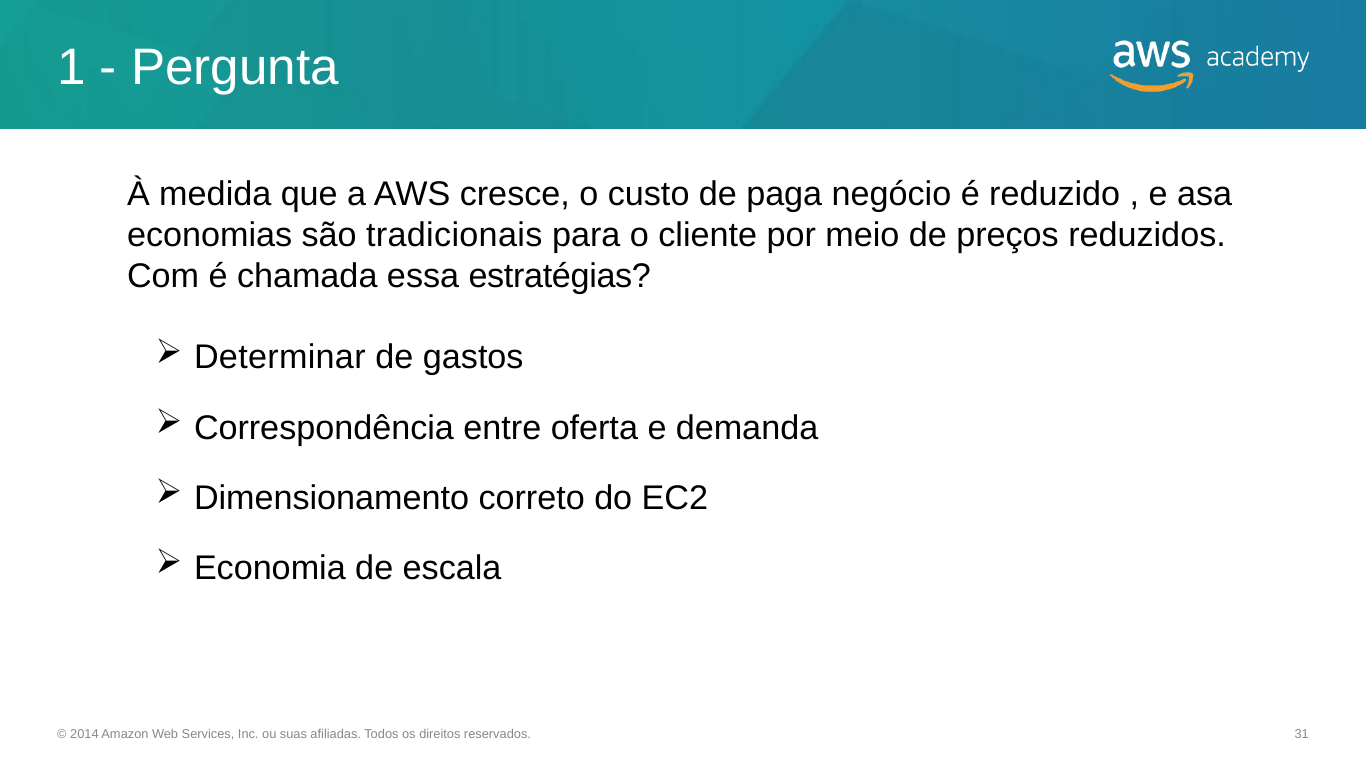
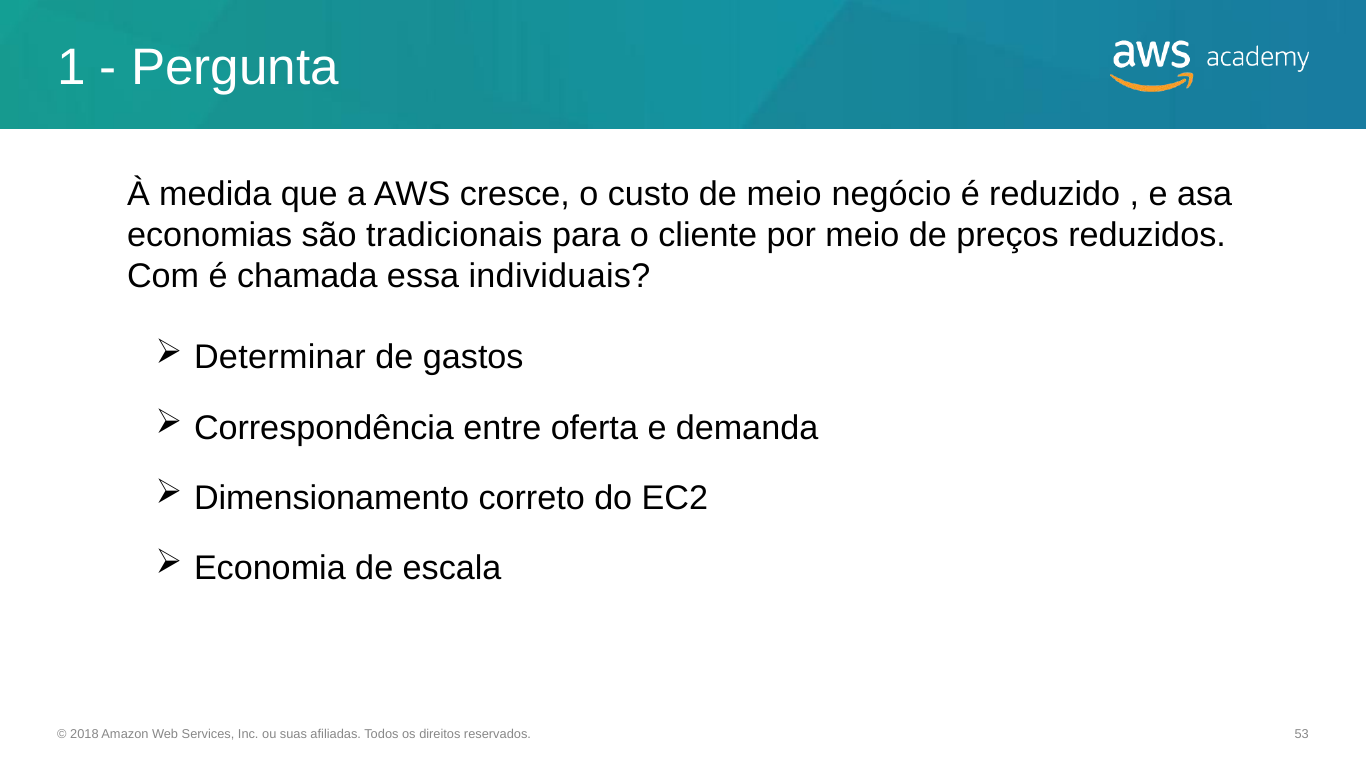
de paga: paga -> meio (784, 194)
estratégias: estratégias -> individuais (559, 276)
2014: 2014 -> 2018 (84, 733)
31: 31 -> 53 (1302, 733)
